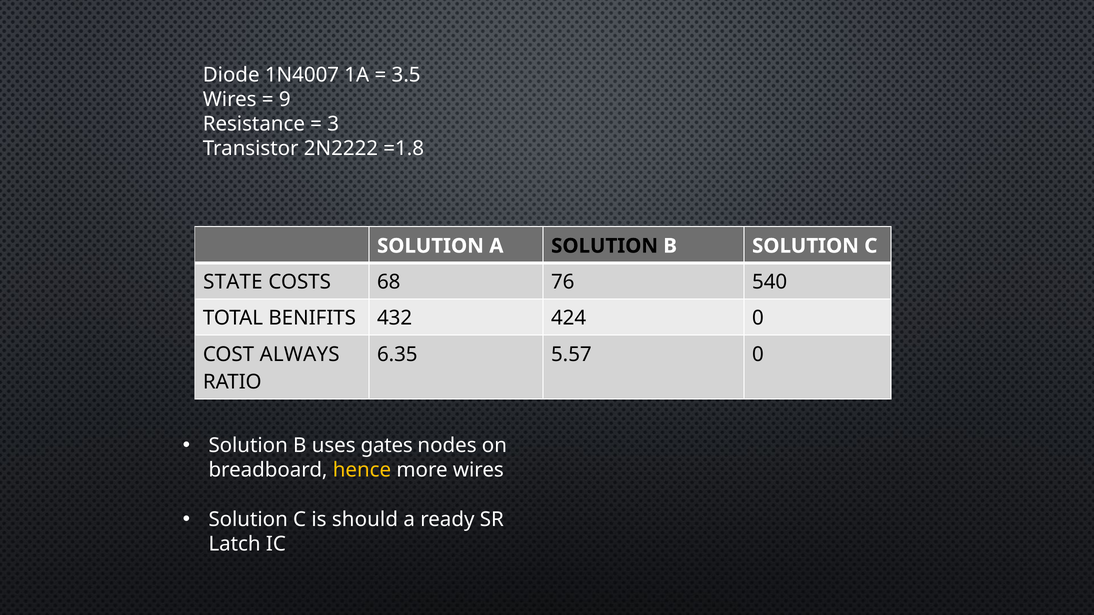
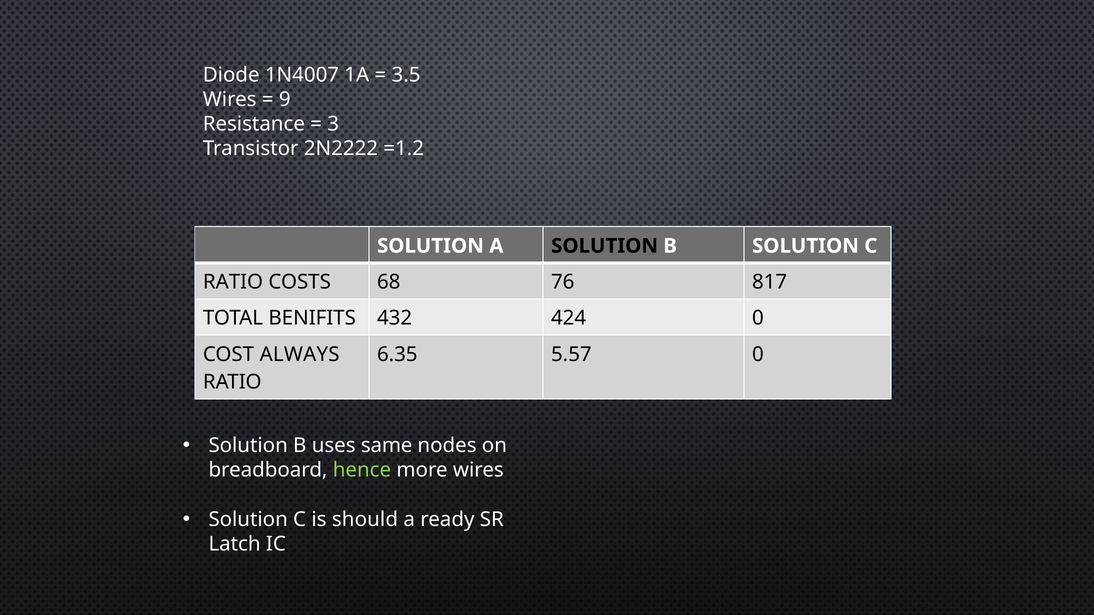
=1.8: =1.8 -> =1.2 (404, 149)
STATE: STATE -> RATIO (233, 282)
540: 540 -> 817 (770, 282)
gates: gates -> same (387, 446)
hence colour: yellow -> light green (362, 471)
